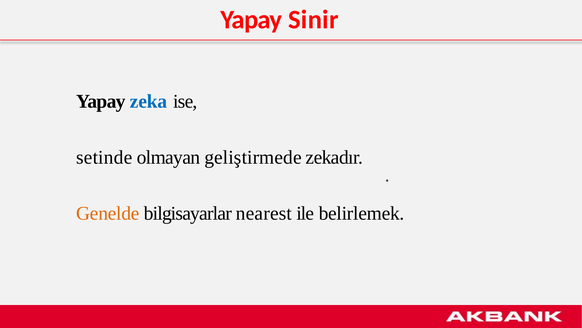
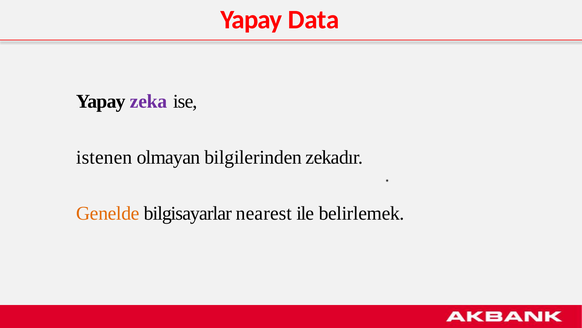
Sinir: Sinir -> Data (314, 20)
zeka colour: blue -> purple (149, 101)
setinde: setinde -> istenen (104, 157)
geliştirmede: geliştirmede -> bilgilerinden (253, 157)
